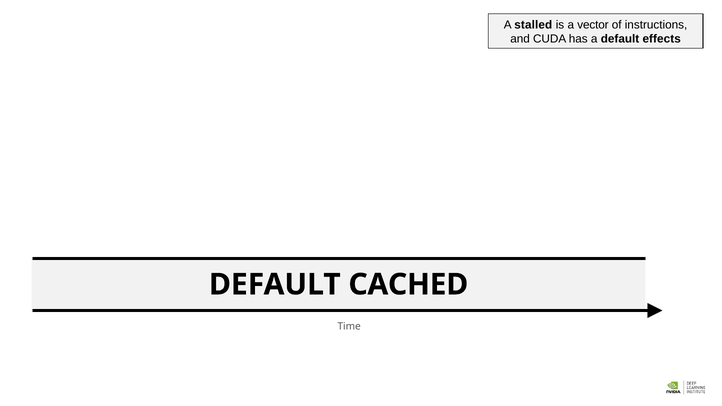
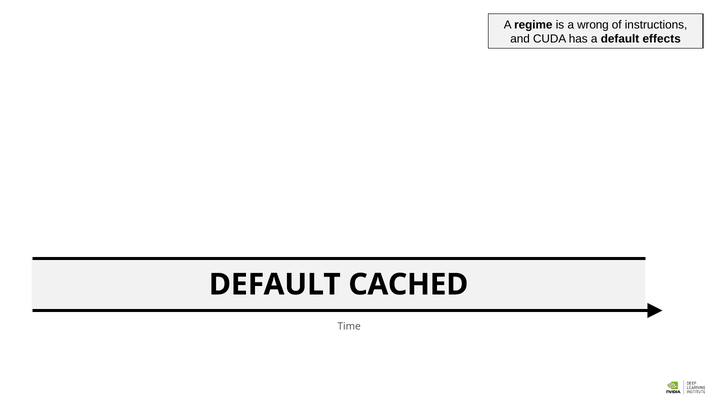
stalled: stalled -> regime (533, 25)
vector: vector -> wrong (593, 25)
